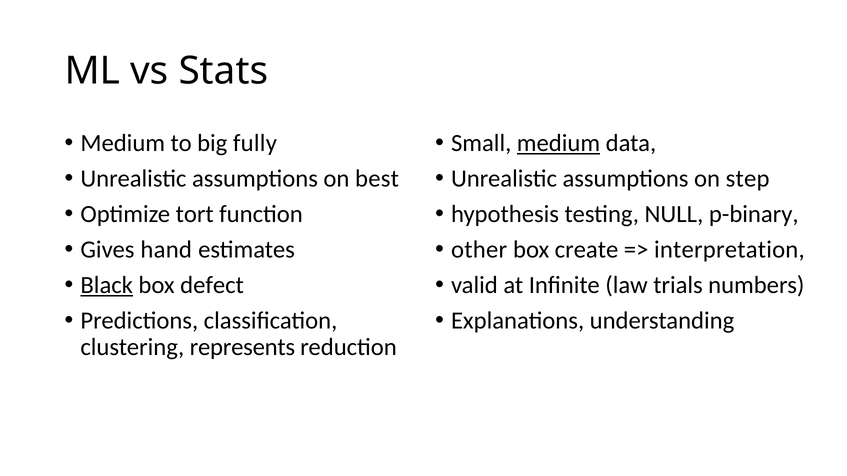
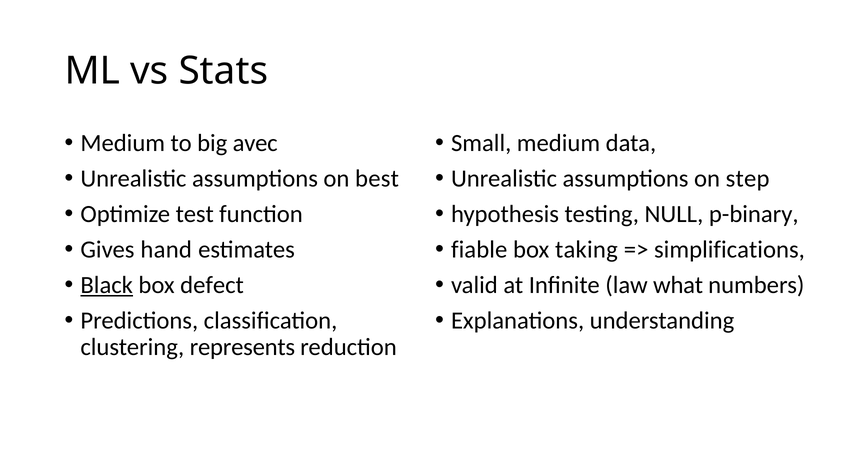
fully: fully -> avec (255, 143)
medium underline: present -> none (558, 143)
tort: tort -> test (195, 214)
other: other -> fiable (479, 250)
create: create -> taking (586, 250)
interpretation: interpretation -> simplifications (729, 250)
trials: trials -> what (678, 285)
